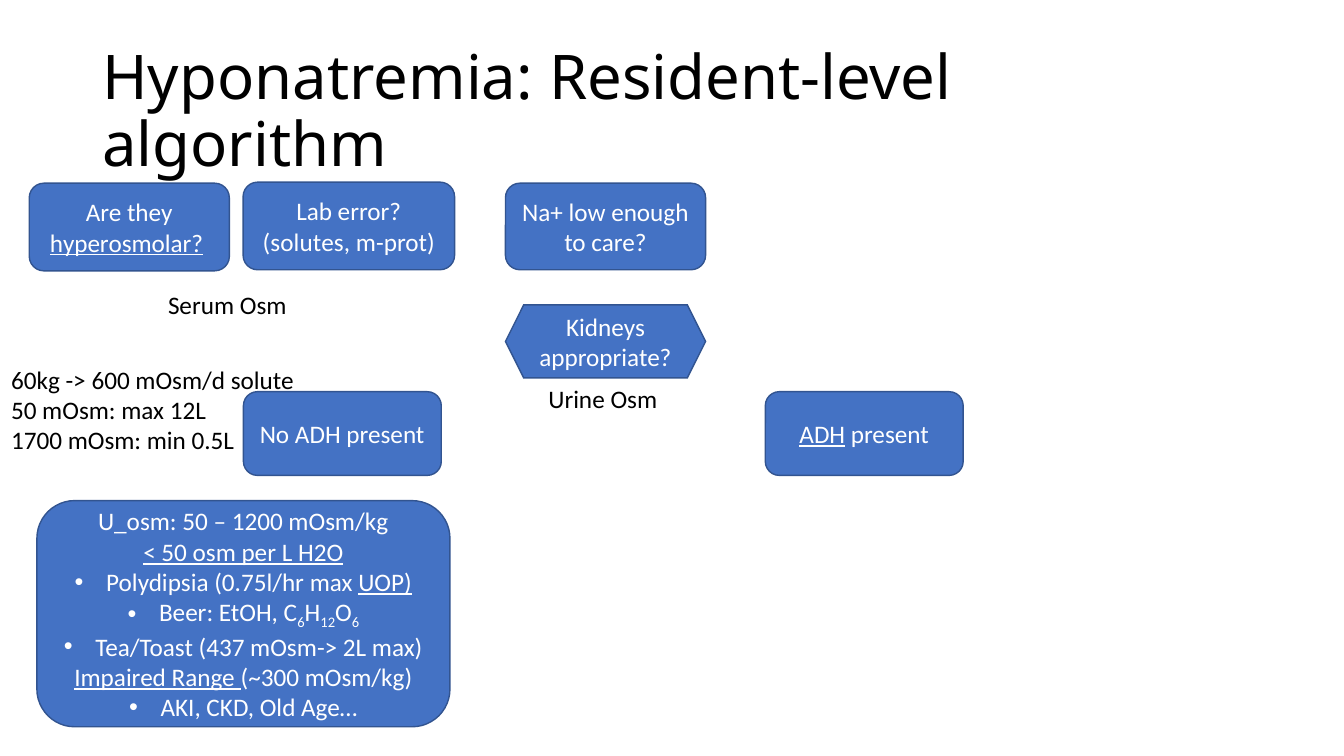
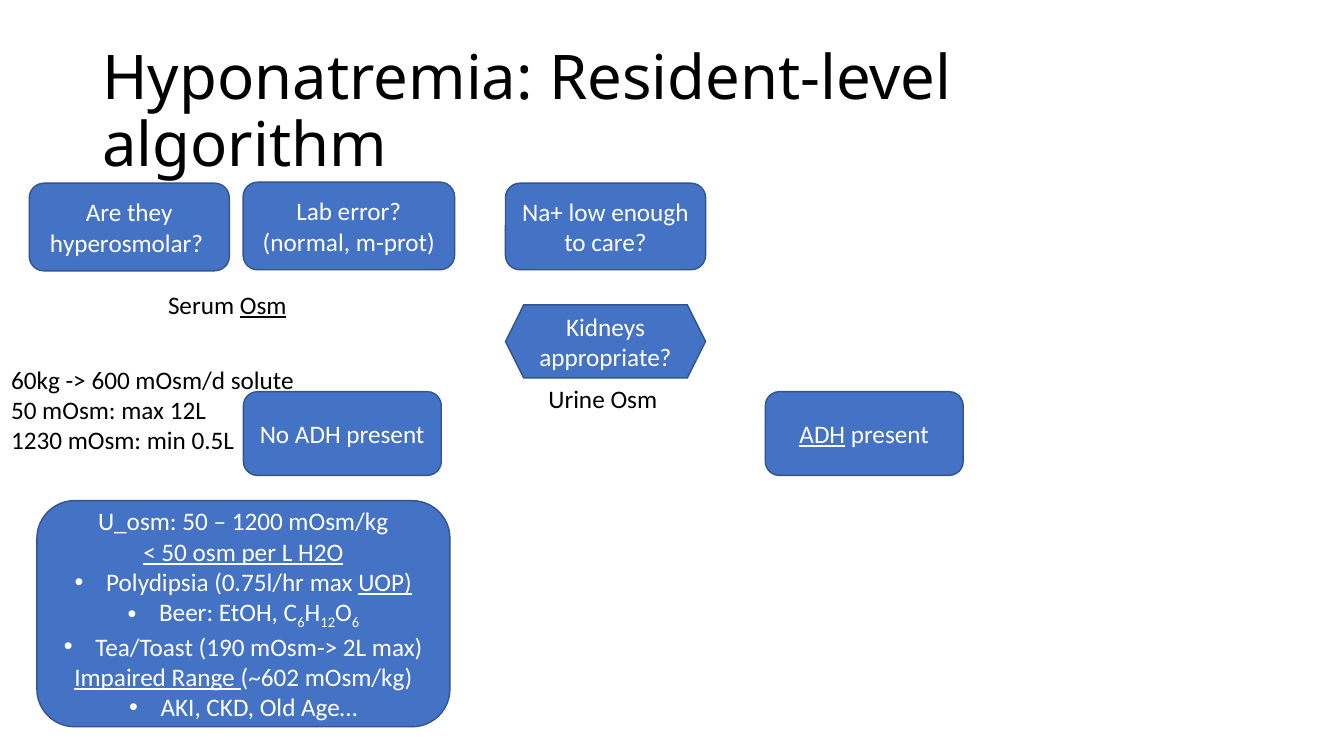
solutes: solutes -> normal (306, 243)
hyperosmolar underline: present -> none (126, 244)
Osm underline: none -> present (263, 306)
1700: 1700 -> 1230 (37, 441)
437: 437 -> 190 (222, 648)
~300: ~300 -> ~602 (270, 678)
